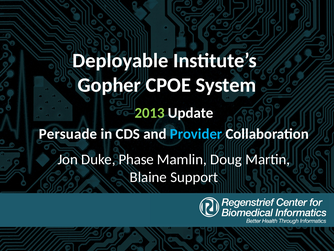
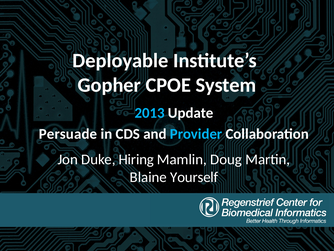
2013 colour: light green -> light blue (150, 113)
Phase: Phase -> Hiring (136, 159)
Support: Support -> Yourself (194, 177)
